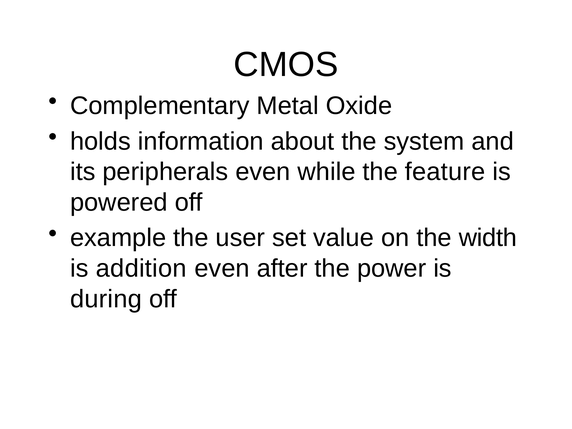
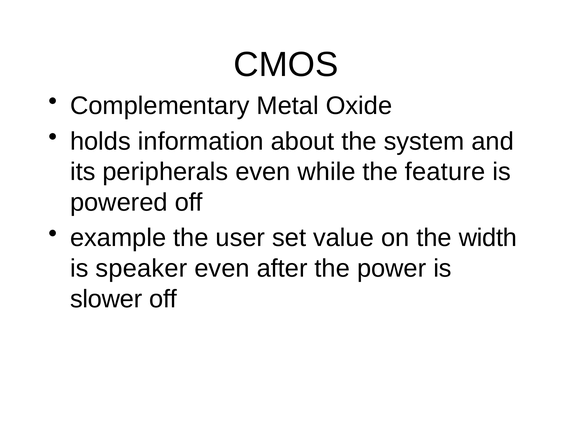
addition: addition -> speaker (141, 268)
during: during -> slower (106, 299)
